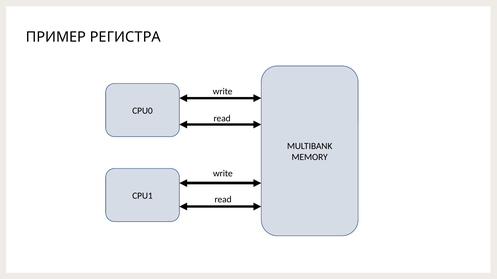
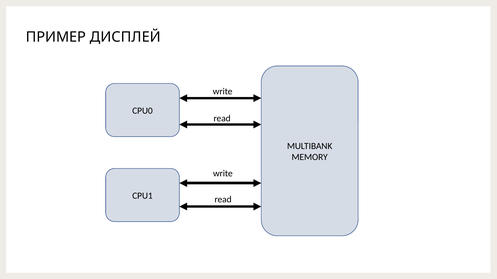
РЕГИСТРА: РЕГИСТРА -> ДИСПЛЕЙ (125, 37)
